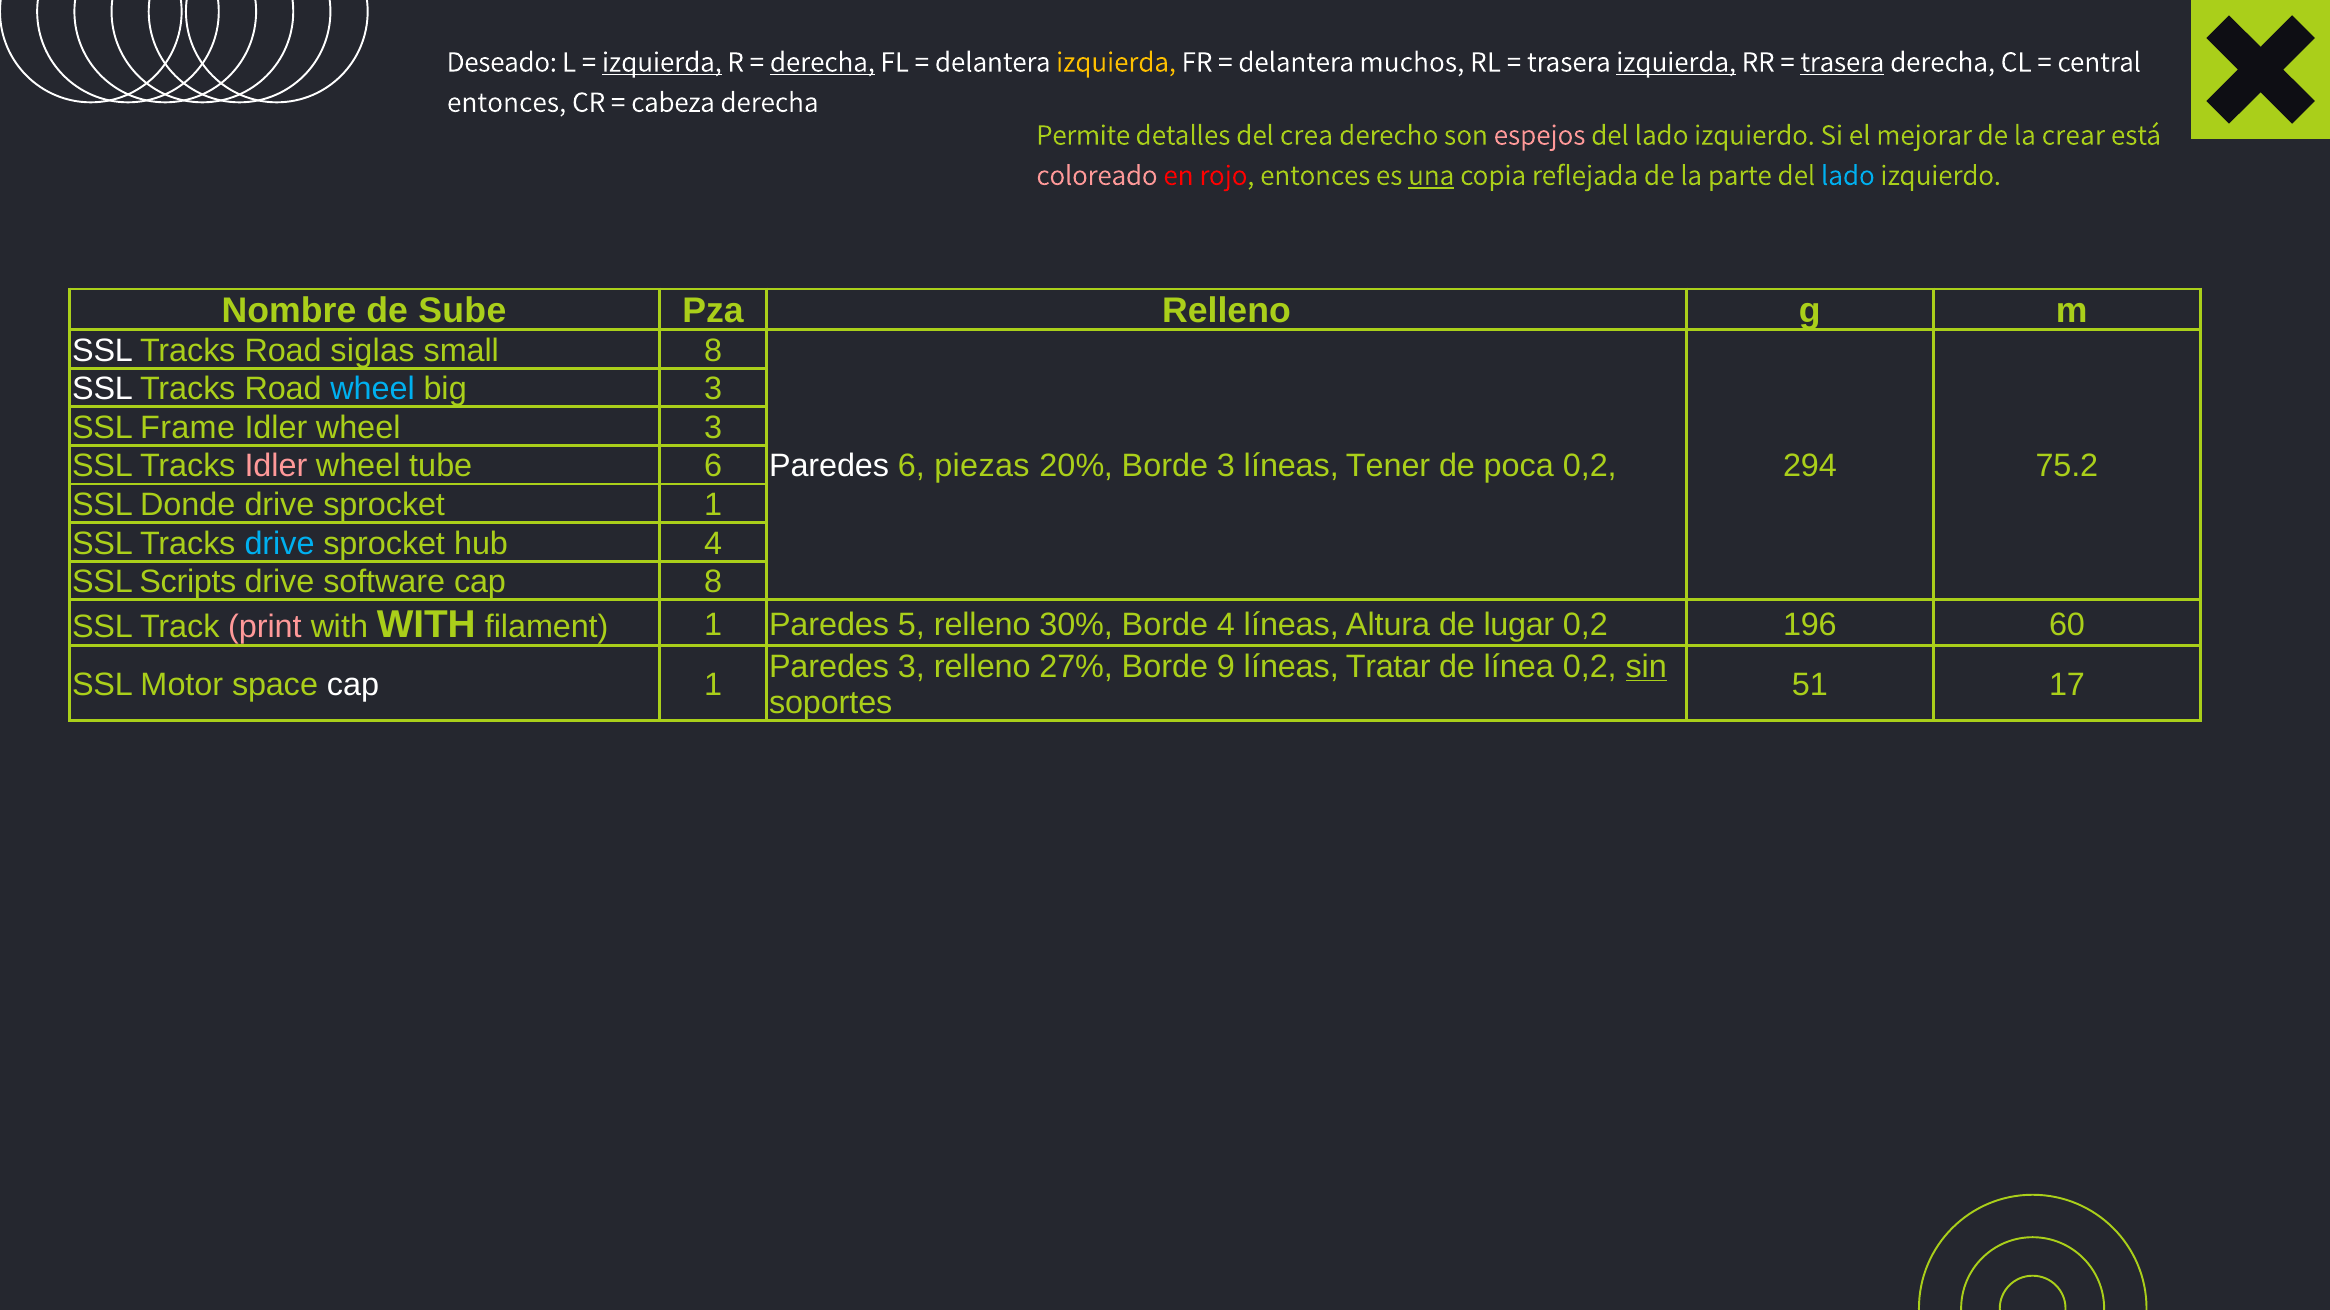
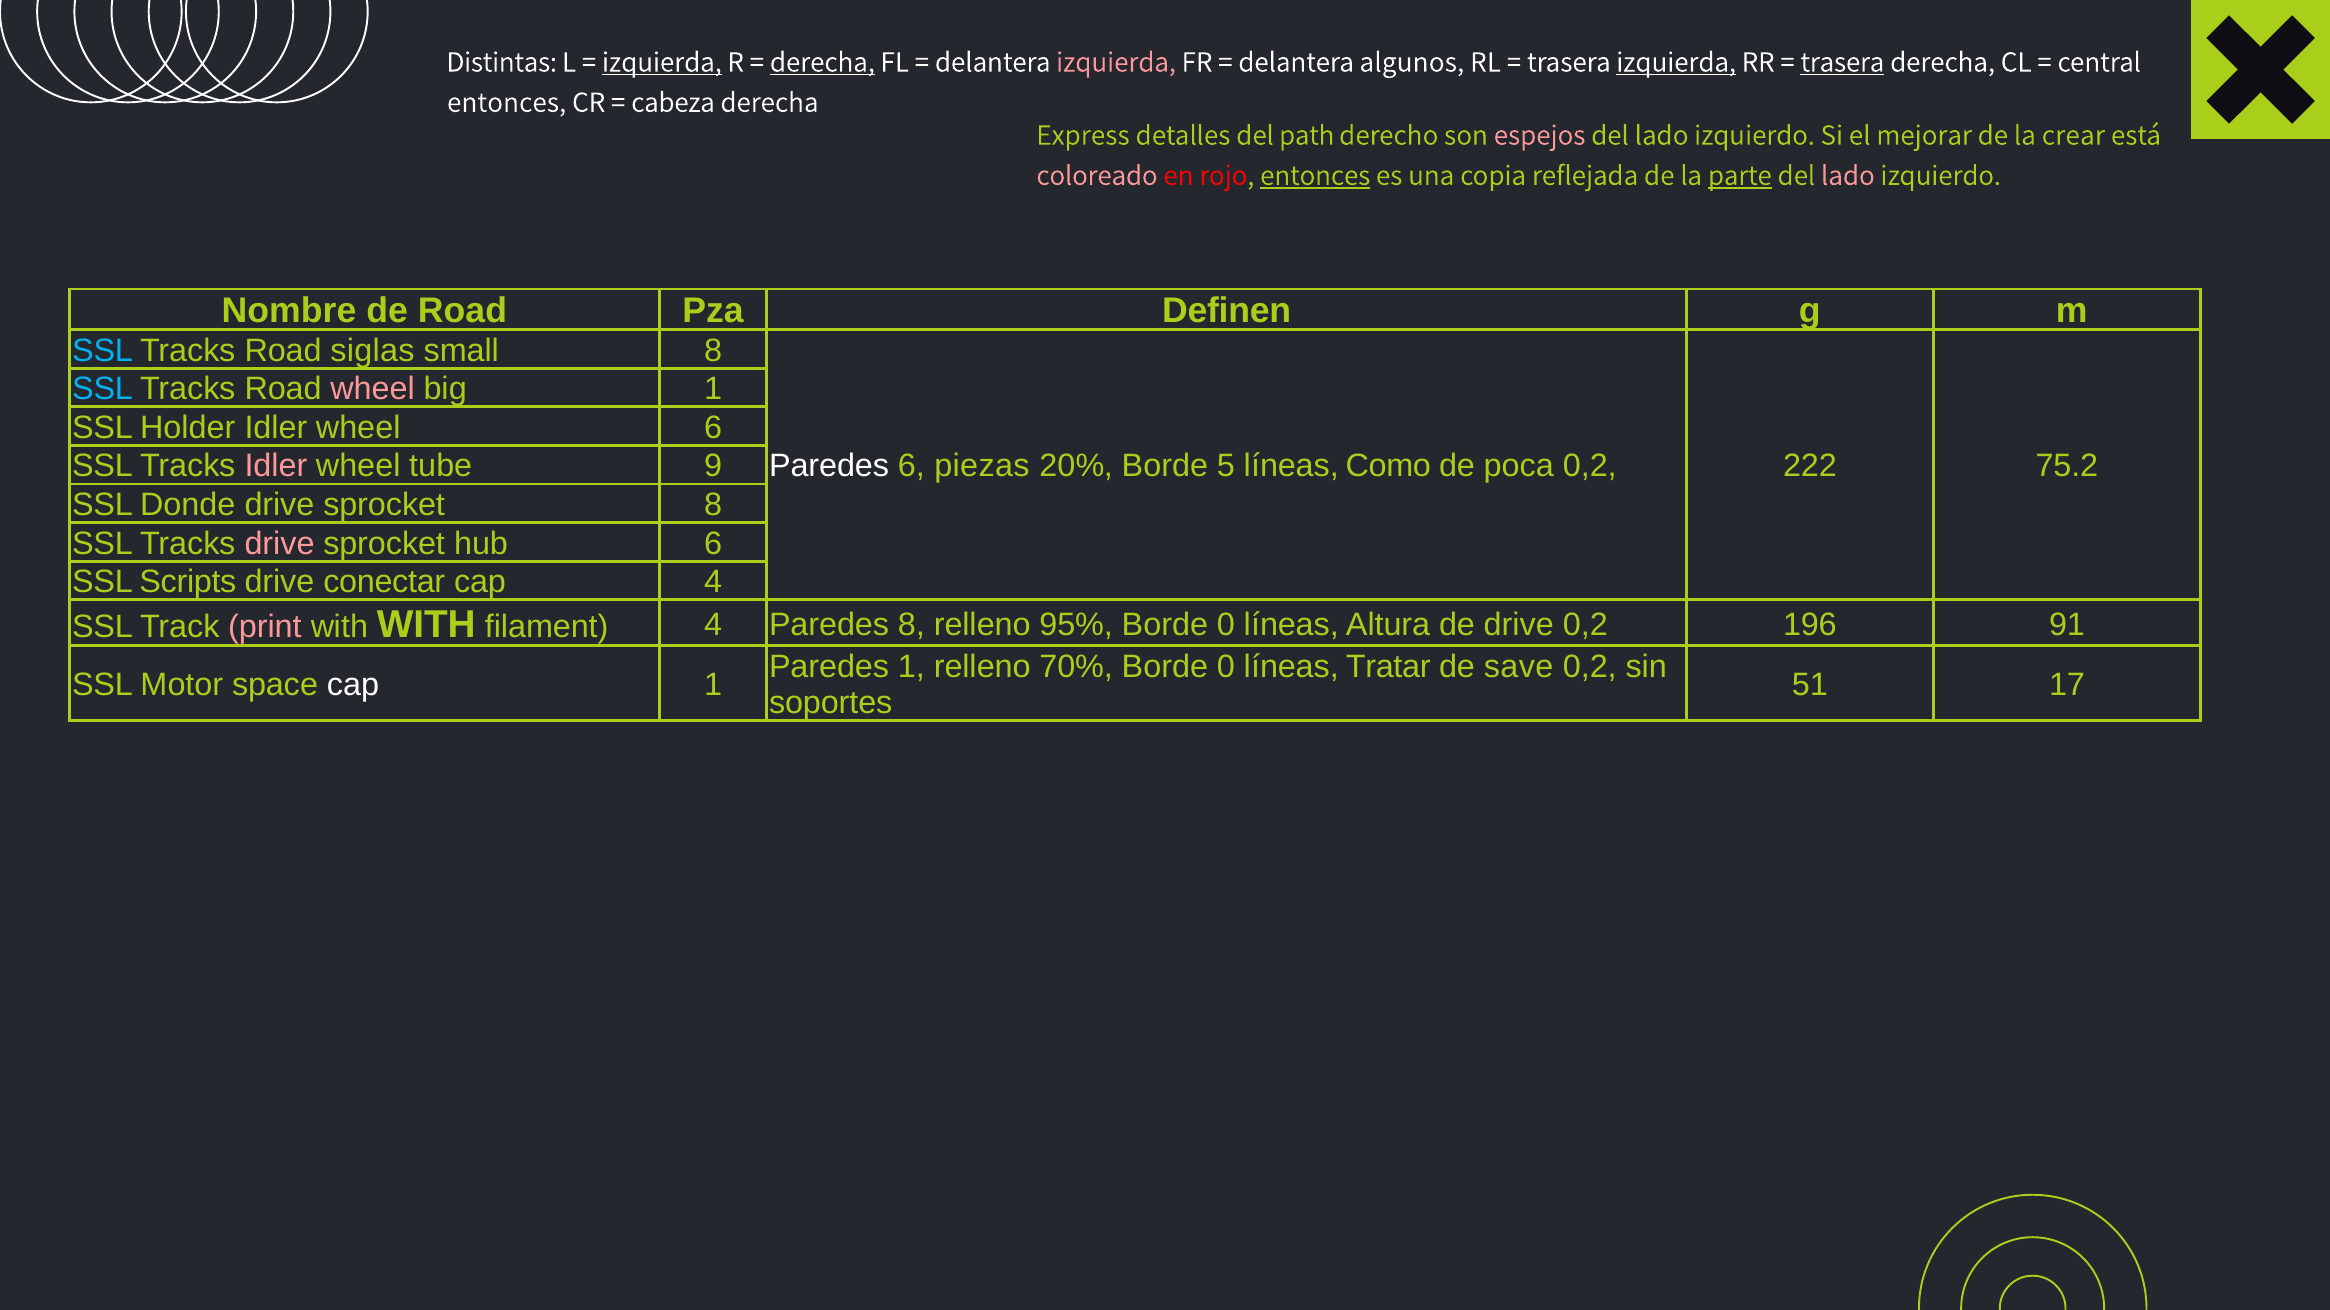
Deseado: Deseado -> Distintas (502, 62)
izquierda colour: yellow -> pink (1116, 62)
muchos: muchos -> algunos (1412, 62)
Permite: Permite -> Express (1083, 135)
crea: crea -> path (1307, 135)
entonces underline: none -> present (1315, 175)
una underline: present -> none (1431, 175)
parte underline: none -> present (1740, 175)
lado colour: light blue -> pink (1848, 175)
de Sube: Sube -> Road (462, 311)
Pza Relleno: Relleno -> Definen (1227, 311)
SSL colour: white -> light blue (103, 351)
SSL colour: white -> light blue (103, 389)
wheel colour: light blue -> pink (373, 389)
big 3: 3 -> 1 (713, 389)
Frame: Frame -> Holder (188, 428)
wheel 3: 3 -> 6 (713, 428)
tube 6: 6 -> 9 (713, 467)
Borde 3: 3 -> 5 (1226, 467)
Tener: Tener -> Como (1388, 467)
294: 294 -> 222 (1810, 467)
sprocket 1: 1 -> 8 (713, 505)
drive colour: light blue -> pink (280, 544)
hub 4: 4 -> 6 (713, 544)
software: software -> conectar (384, 582)
cap 8: 8 -> 4 (713, 582)
filament 1: 1 -> 4 (713, 625)
Paredes 5: 5 -> 8 (911, 625)
30%: 30% -> 95% (1076, 625)
4: 4 -> 0 (1226, 625)
de lugar: lugar -> drive (1519, 625)
60: 60 -> 91 (2067, 625)
Paredes 3: 3 -> 1 (911, 667)
27%: 27% -> 70% (1076, 667)
9: 9 -> 0 (1226, 667)
línea: línea -> save (1519, 667)
sin underline: present -> none (1646, 667)
